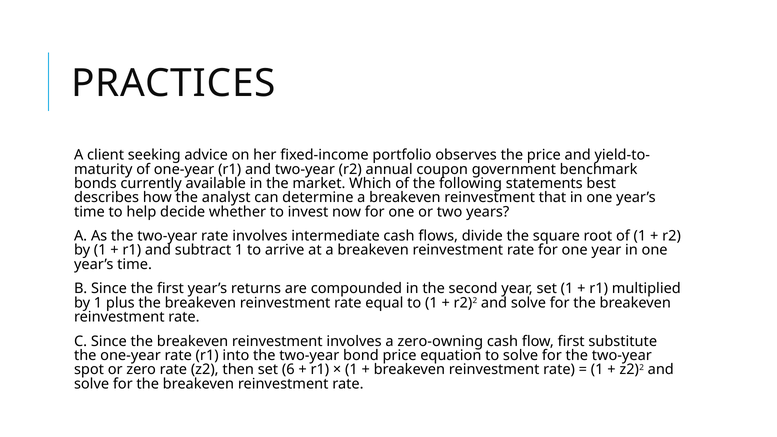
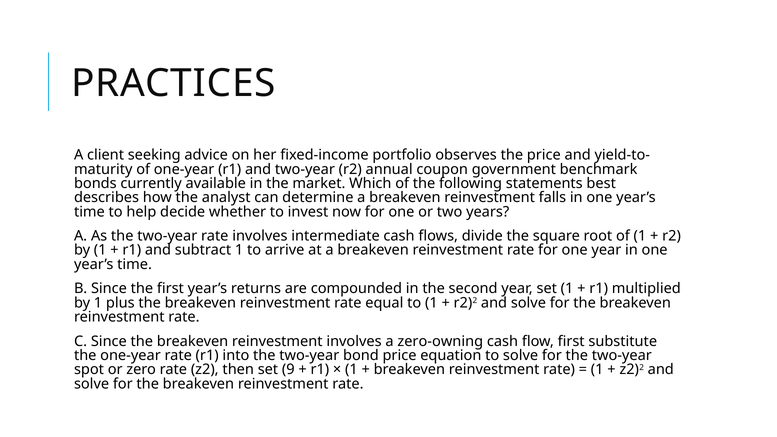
that: that -> falls (552, 198)
6: 6 -> 9 (288, 370)
